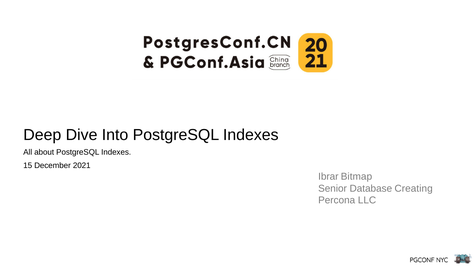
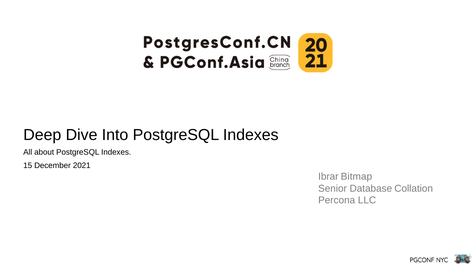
Creating: Creating -> Collation (414, 188)
